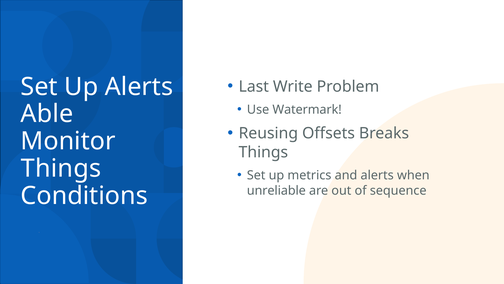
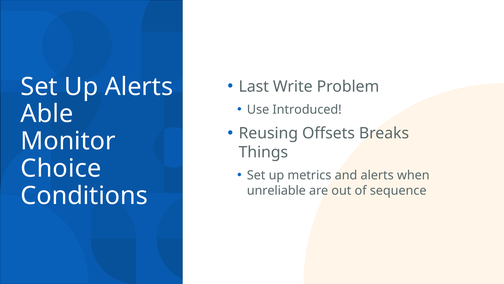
Watermark: Watermark -> Introduced (307, 110)
Things: Things -> Choice (61, 168)
